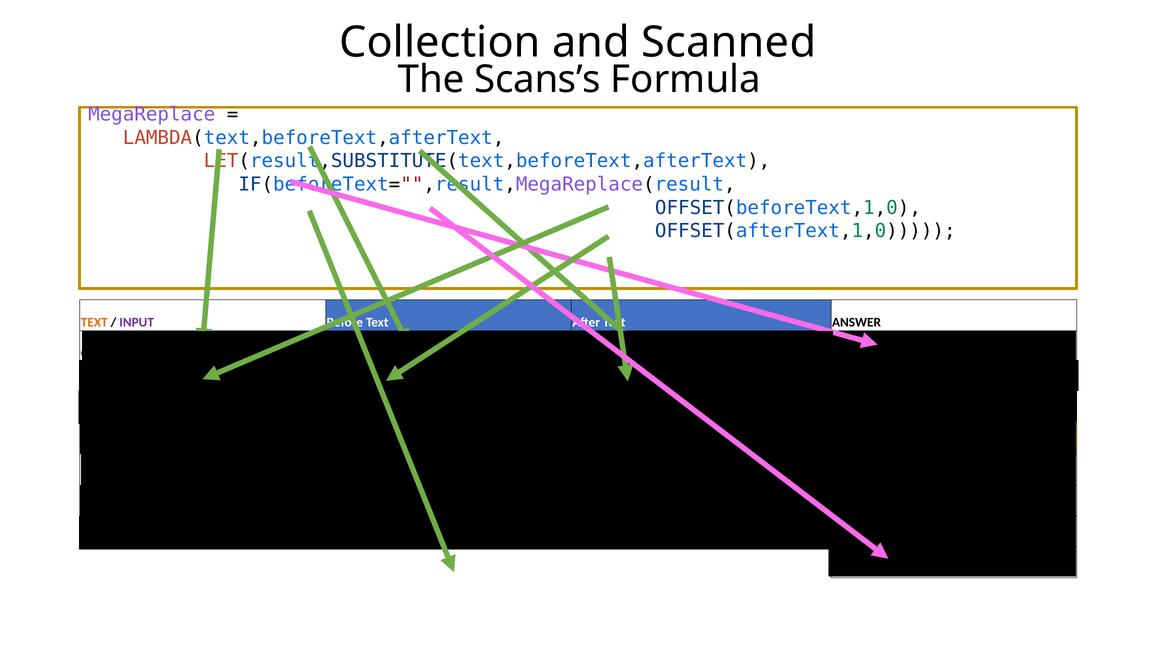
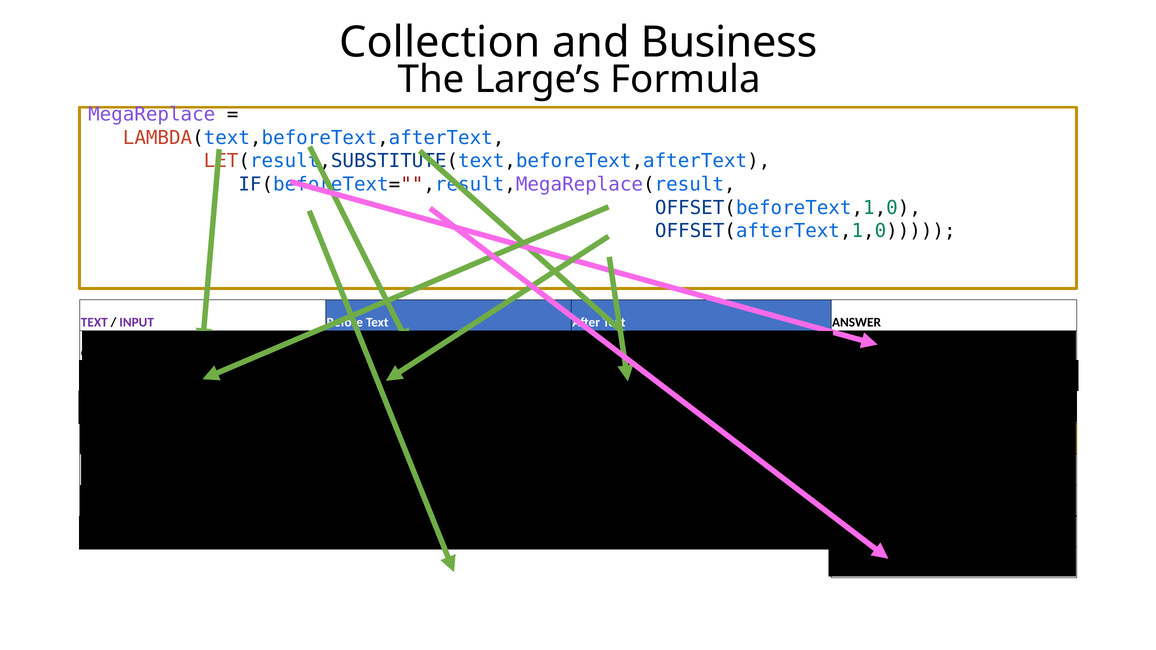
Scanned: Scanned -> Business (729, 43)
Scans’s: Scans’s -> Large’s (538, 79)
TEXT colour: orange -> purple (94, 323)
